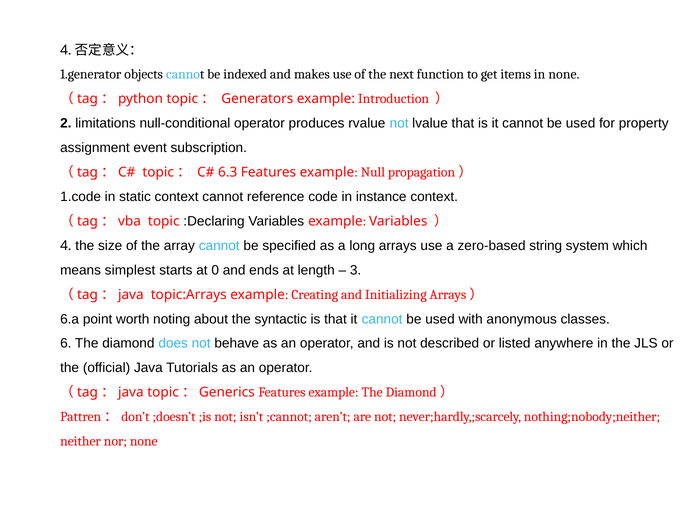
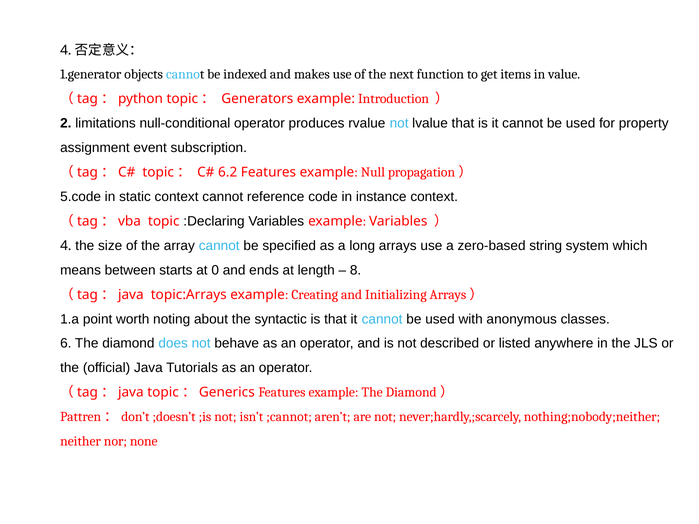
in none: none -> value (564, 75)
6.3: 6.3 -> 6.2 (228, 172)
1.code: 1.code -> 5.code (81, 197)
simplest: simplest -> between (130, 270)
3: 3 -> 8 (356, 270)
6.a: 6.a -> 1.a (70, 319)
